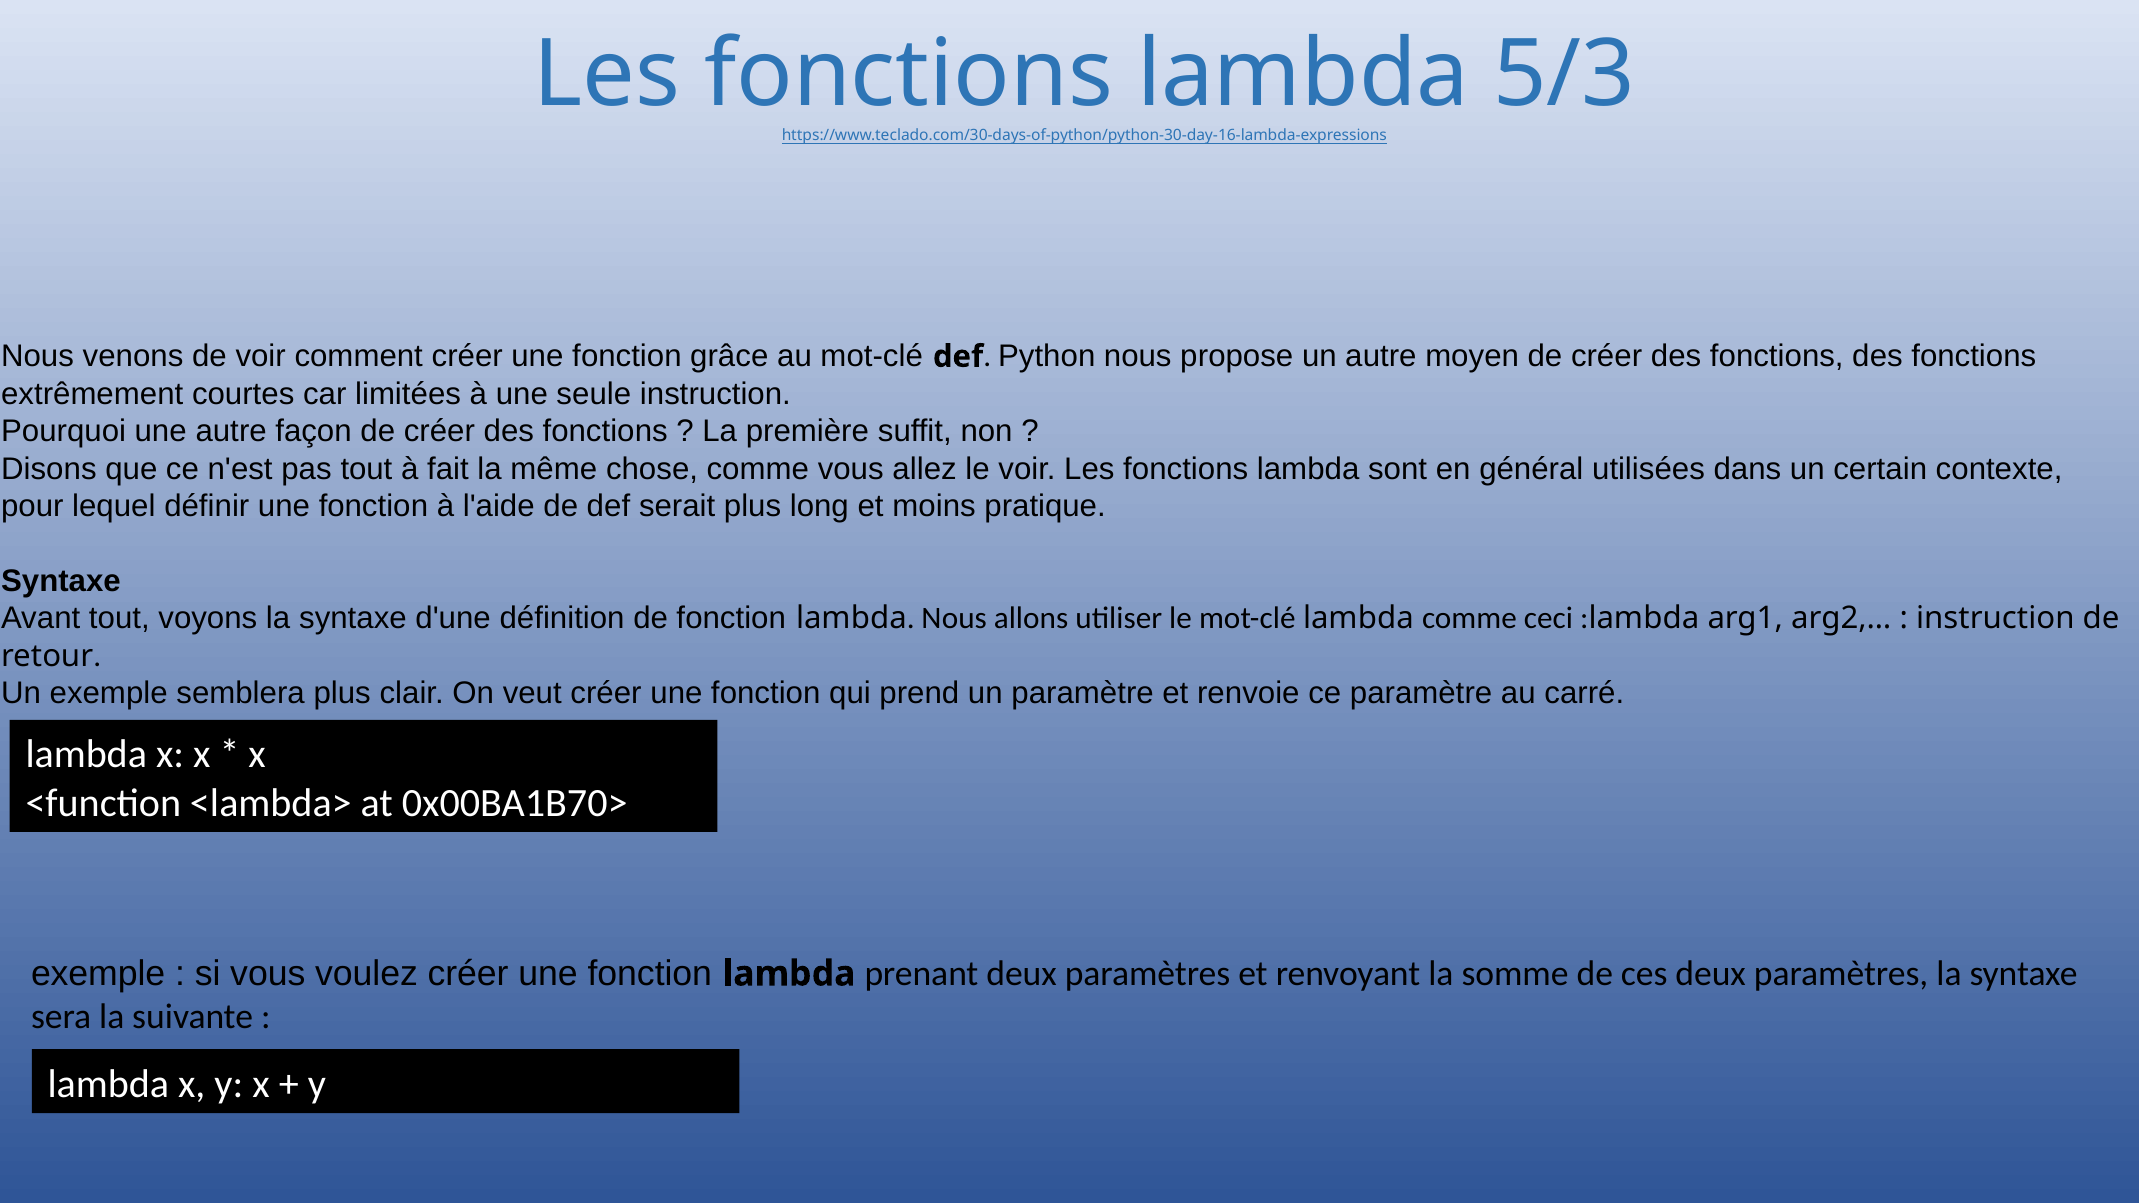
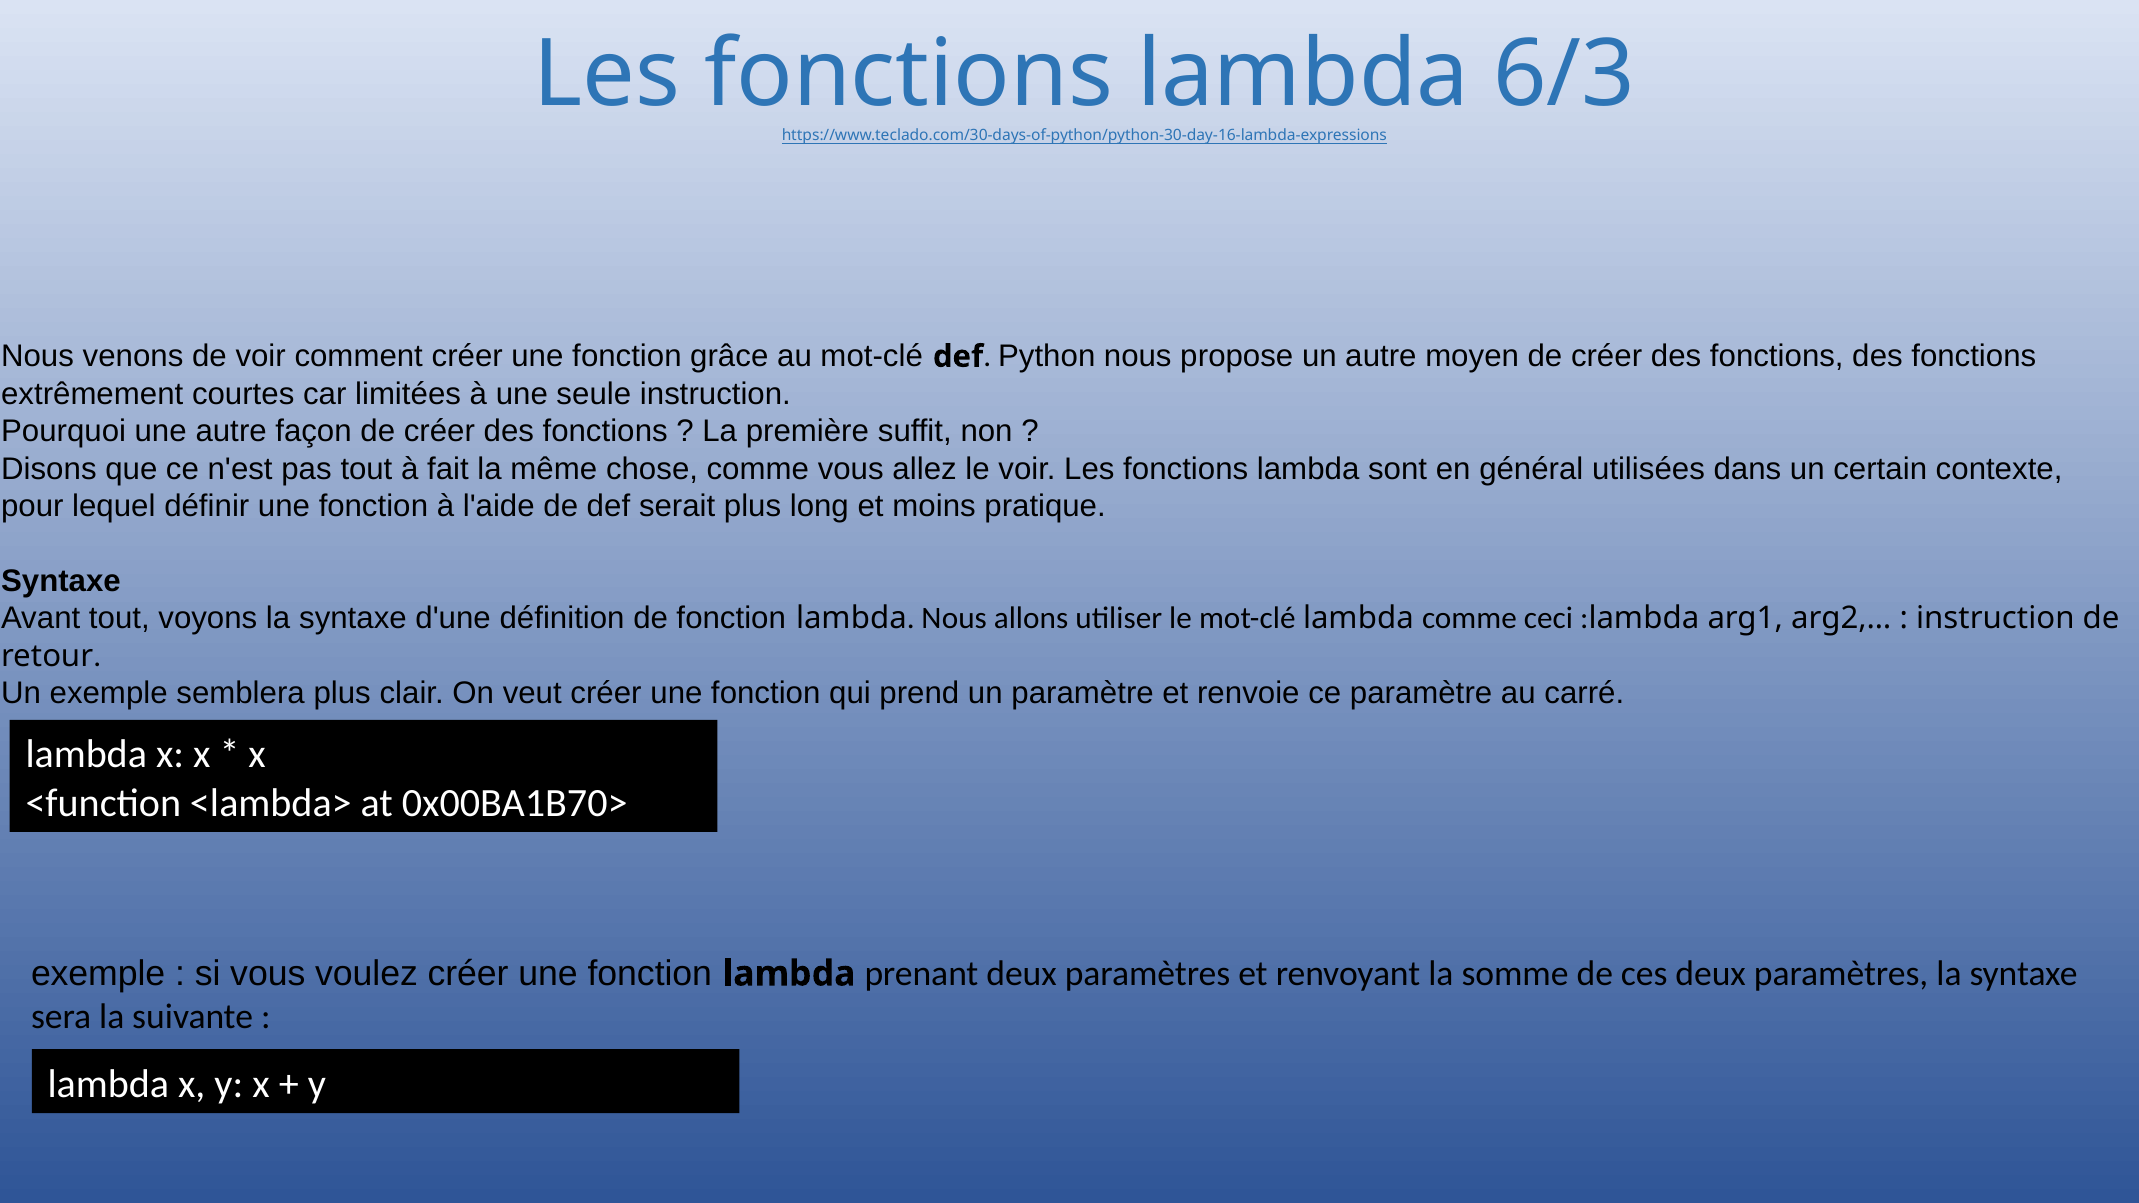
5/3: 5/3 -> 6/3 (1564, 75)
